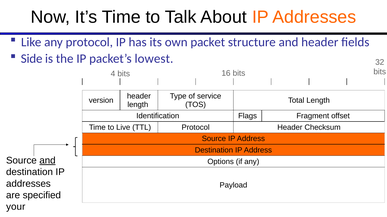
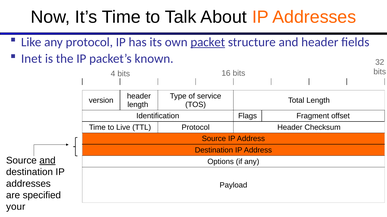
packet underline: none -> present (208, 42)
Side: Side -> Inet (32, 59)
lowest: lowest -> known (154, 59)
